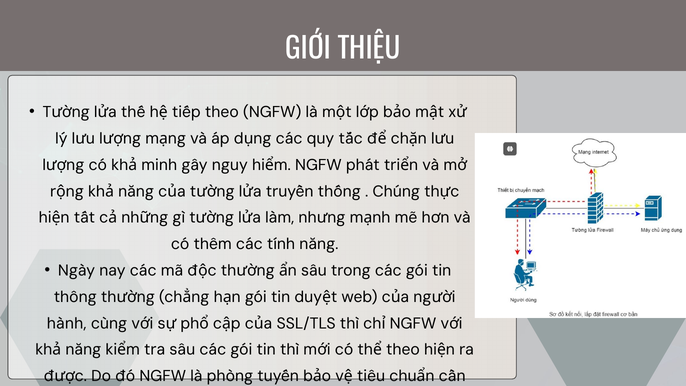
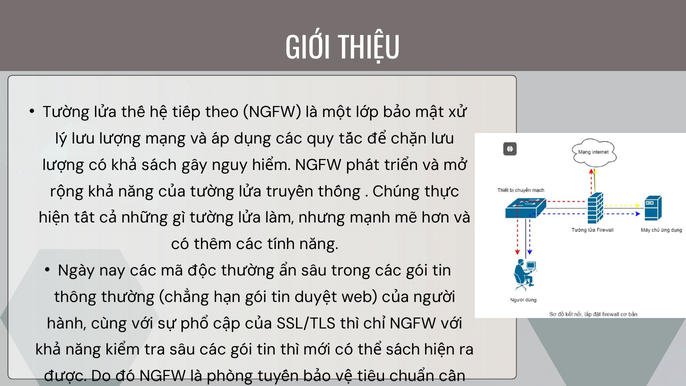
minh: minh -> sách (159, 165)
theo: theo -> sách (403, 350)
